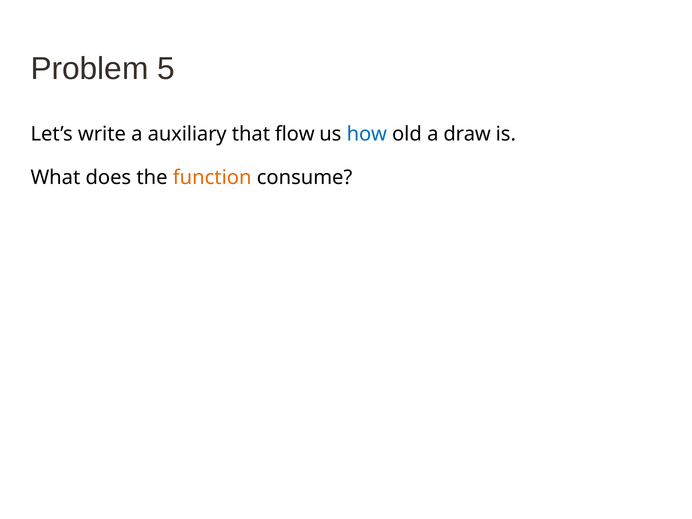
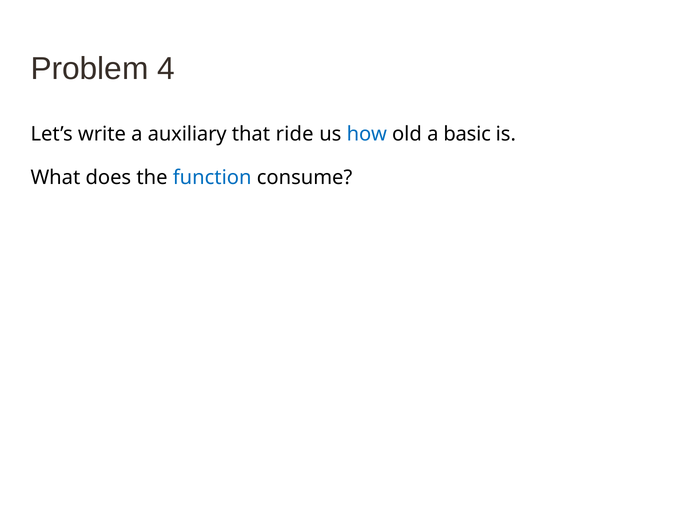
5: 5 -> 4 (166, 69)
flow: flow -> ride (295, 134)
draw: draw -> basic (467, 134)
function colour: orange -> blue (212, 178)
